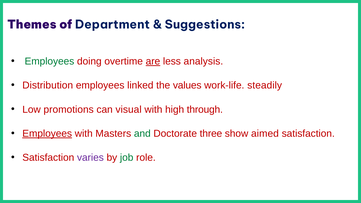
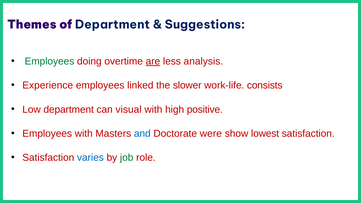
Distribution: Distribution -> Experience (48, 85)
values: values -> slower (187, 85)
steadily: steadily -> consists (265, 85)
Low promotions: promotions -> department (69, 110)
through: through -> positive (205, 110)
Employees underline: present -> none (47, 134)
and colour: green -> blue (142, 134)
three: three -> were (211, 134)
aimed: aimed -> lowest (265, 134)
varies colour: purple -> blue (90, 158)
